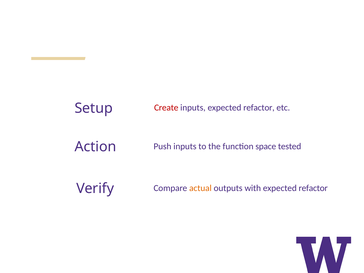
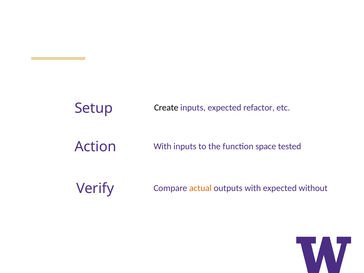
Create colour: red -> black (166, 108)
Push: Push -> With (162, 146)
with expected refactor: refactor -> without (313, 188)
